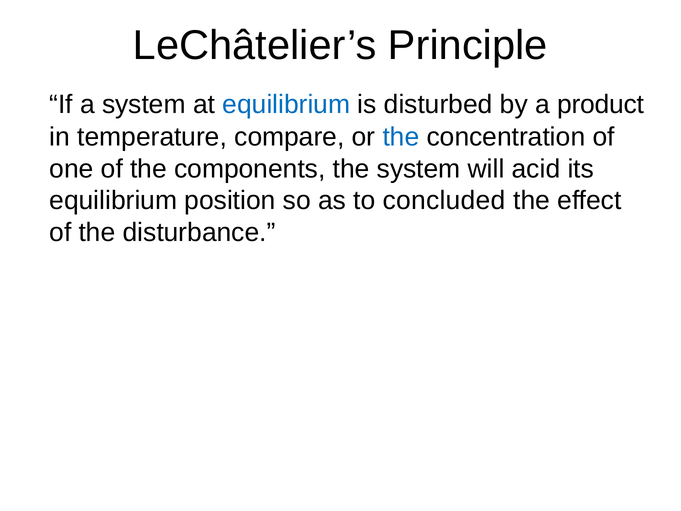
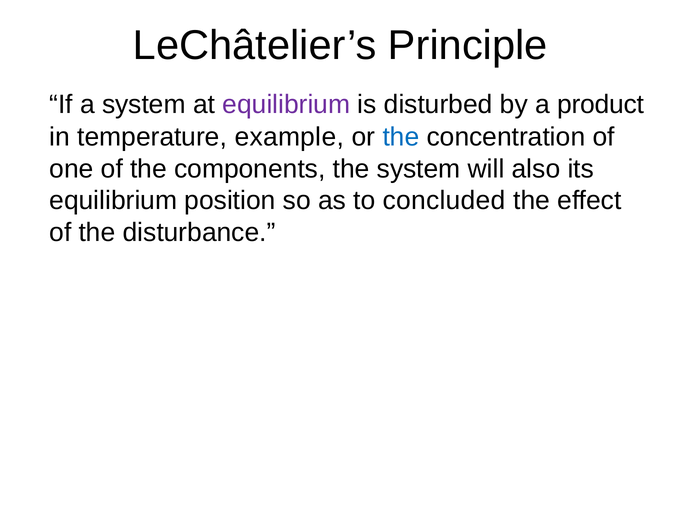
equilibrium colour: blue -> purple (286, 104)
compare: compare -> example (289, 137)
acid: acid -> also (536, 169)
